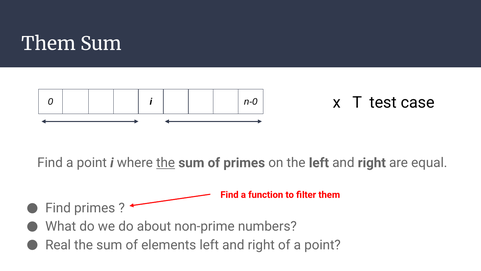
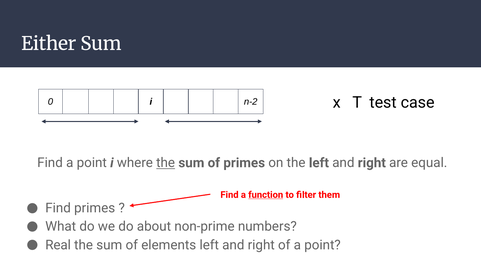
Them: Them -> Either (49, 44)
n-0: n-0 -> n-2 (251, 102)
function underline: none -> present (266, 194)
